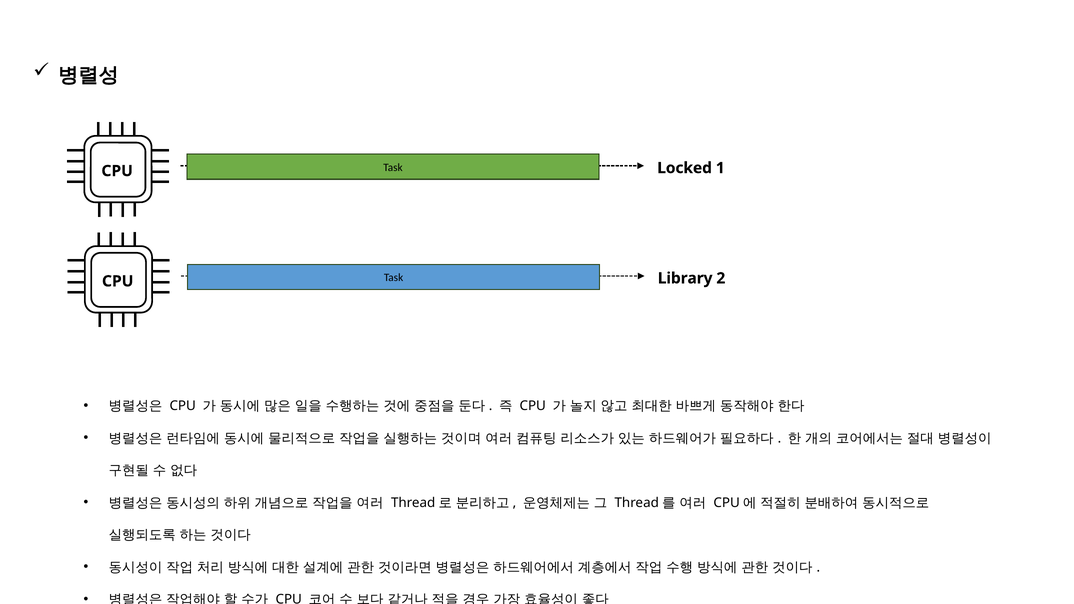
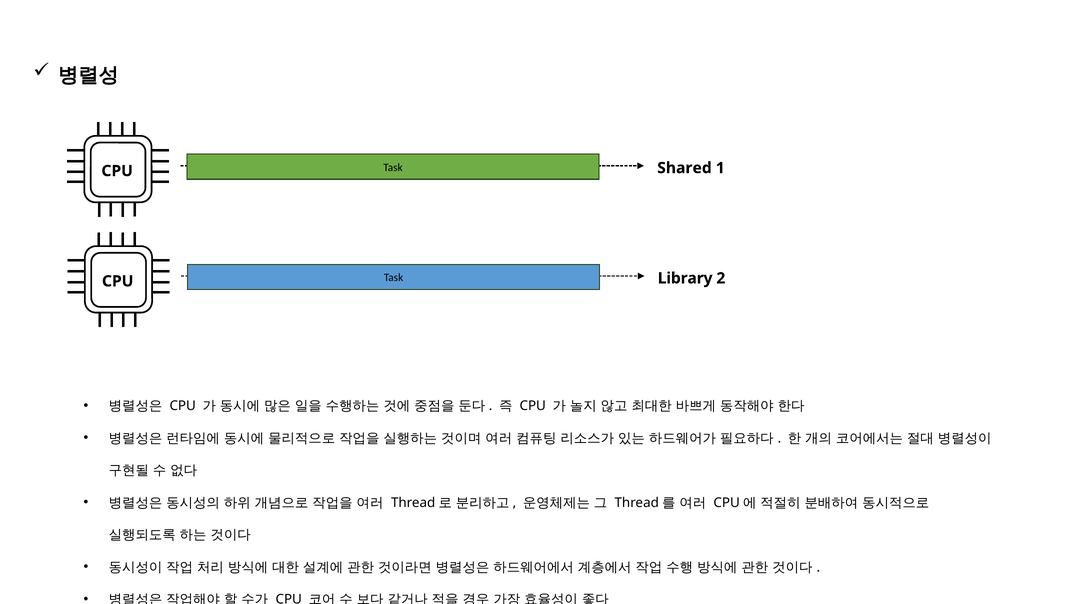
Locked: Locked -> Shared (684, 168)
